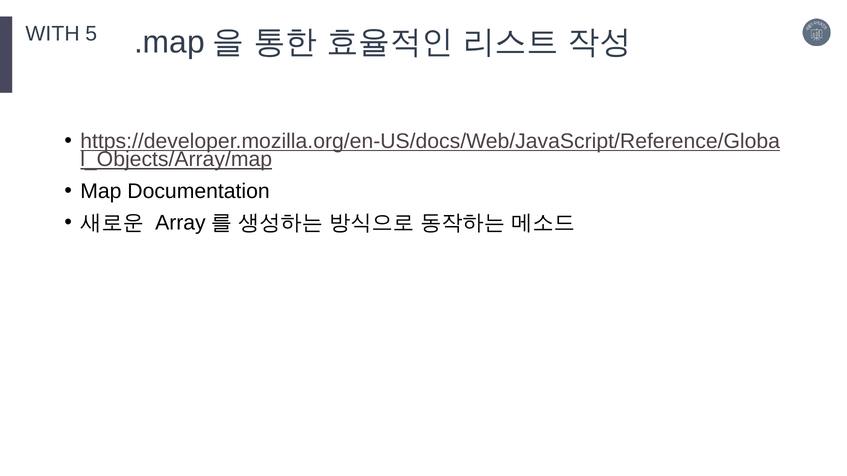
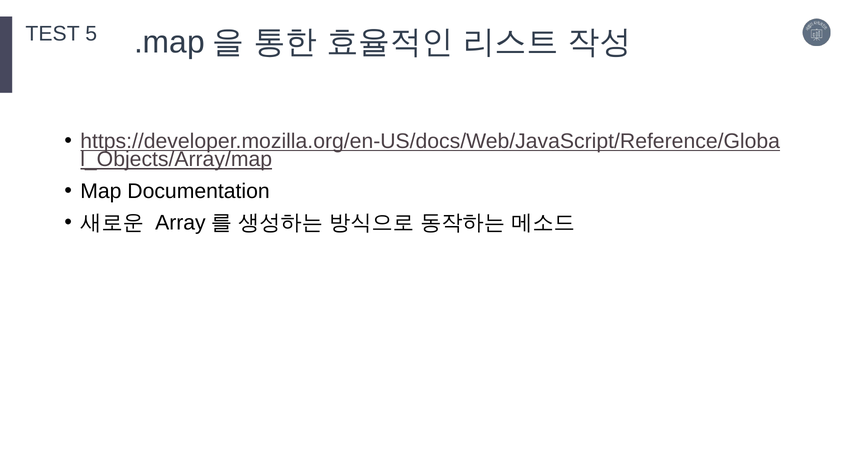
WITH: WITH -> TEST (53, 34)
